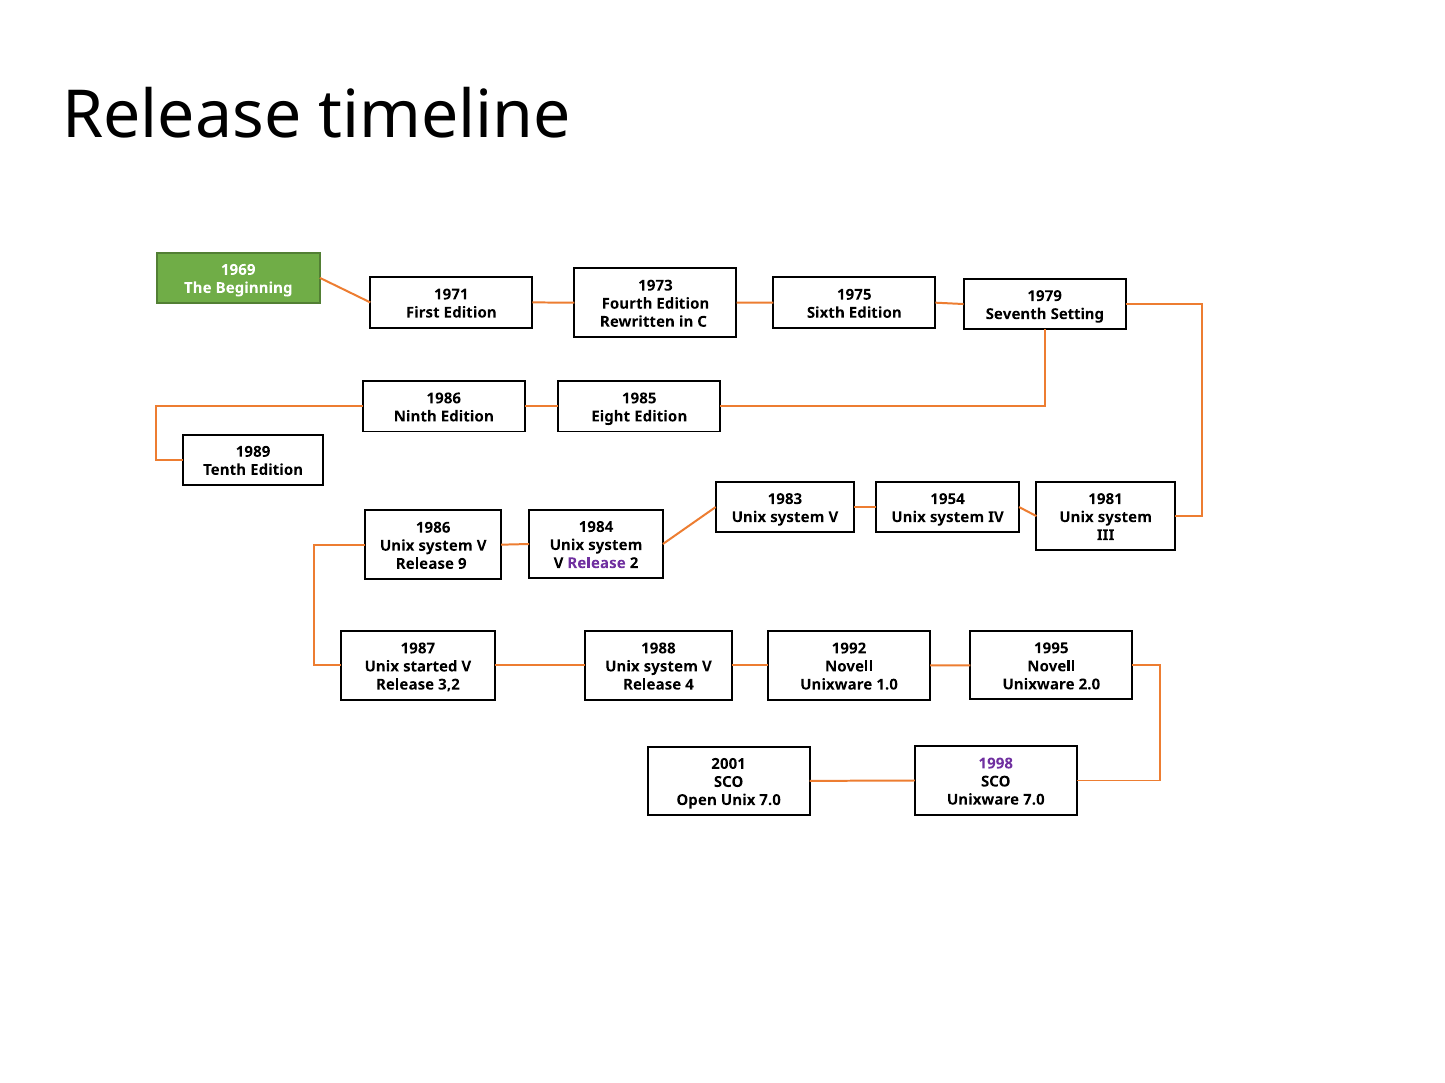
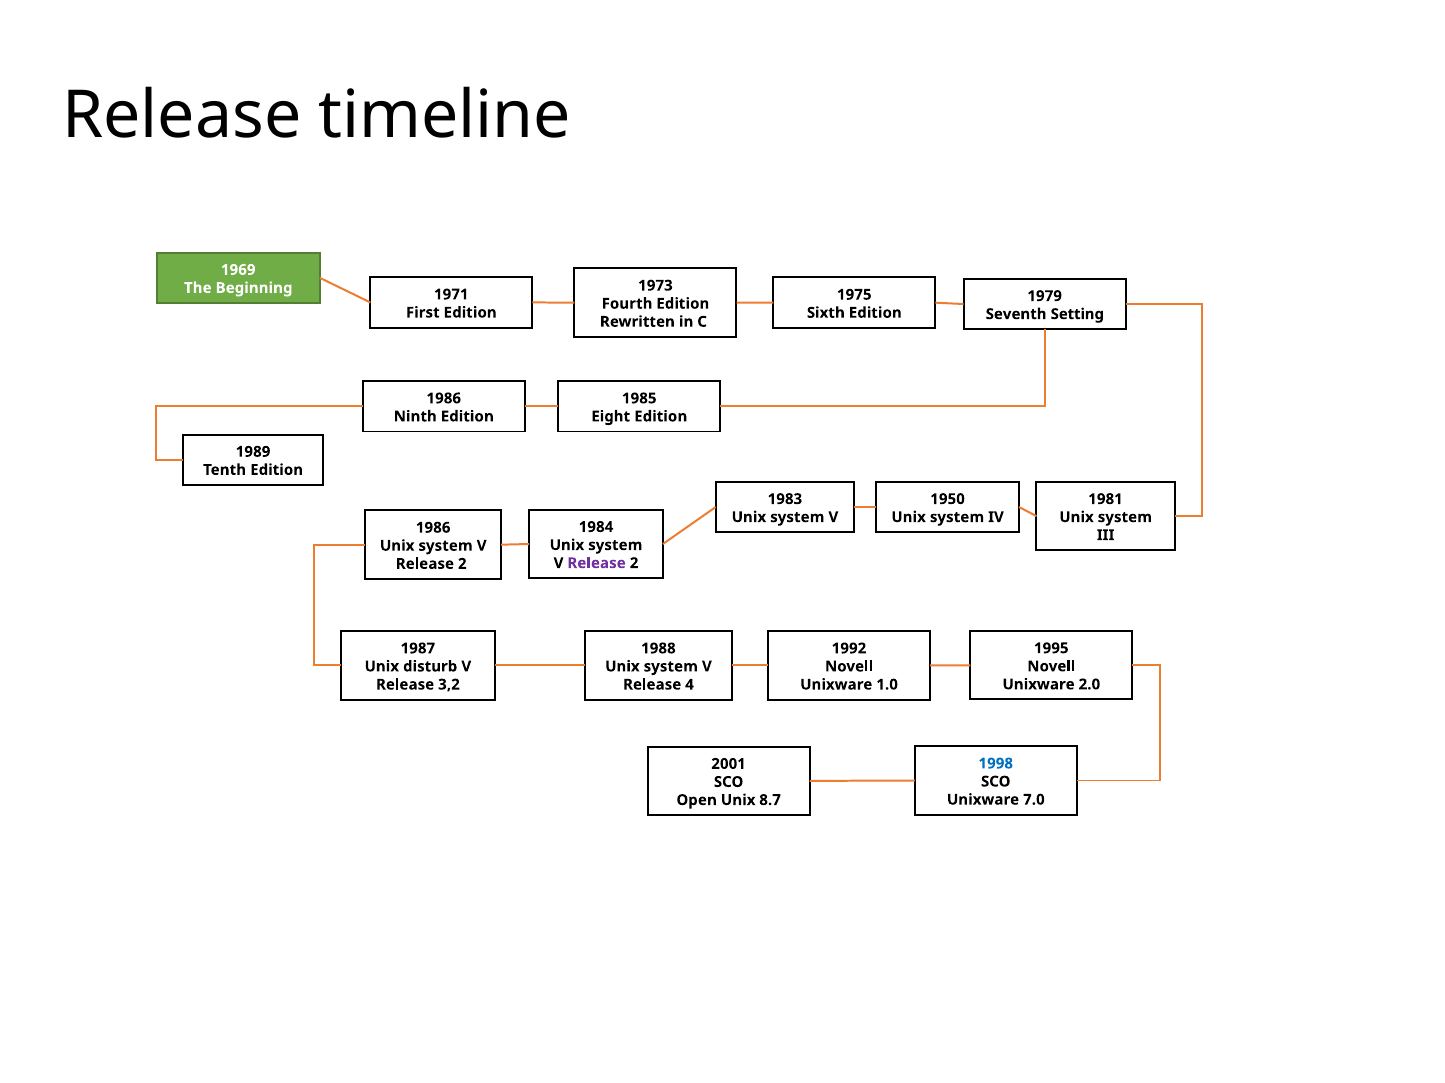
1954: 1954 -> 1950 (948, 499)
9: 9 -> 2 (462, 564)
started: started -> disturb (430, 667)
1998 colour: purple -> blue (996, 764)
Unix 7.0: 7.0 -> 8.7 (770, 801)
